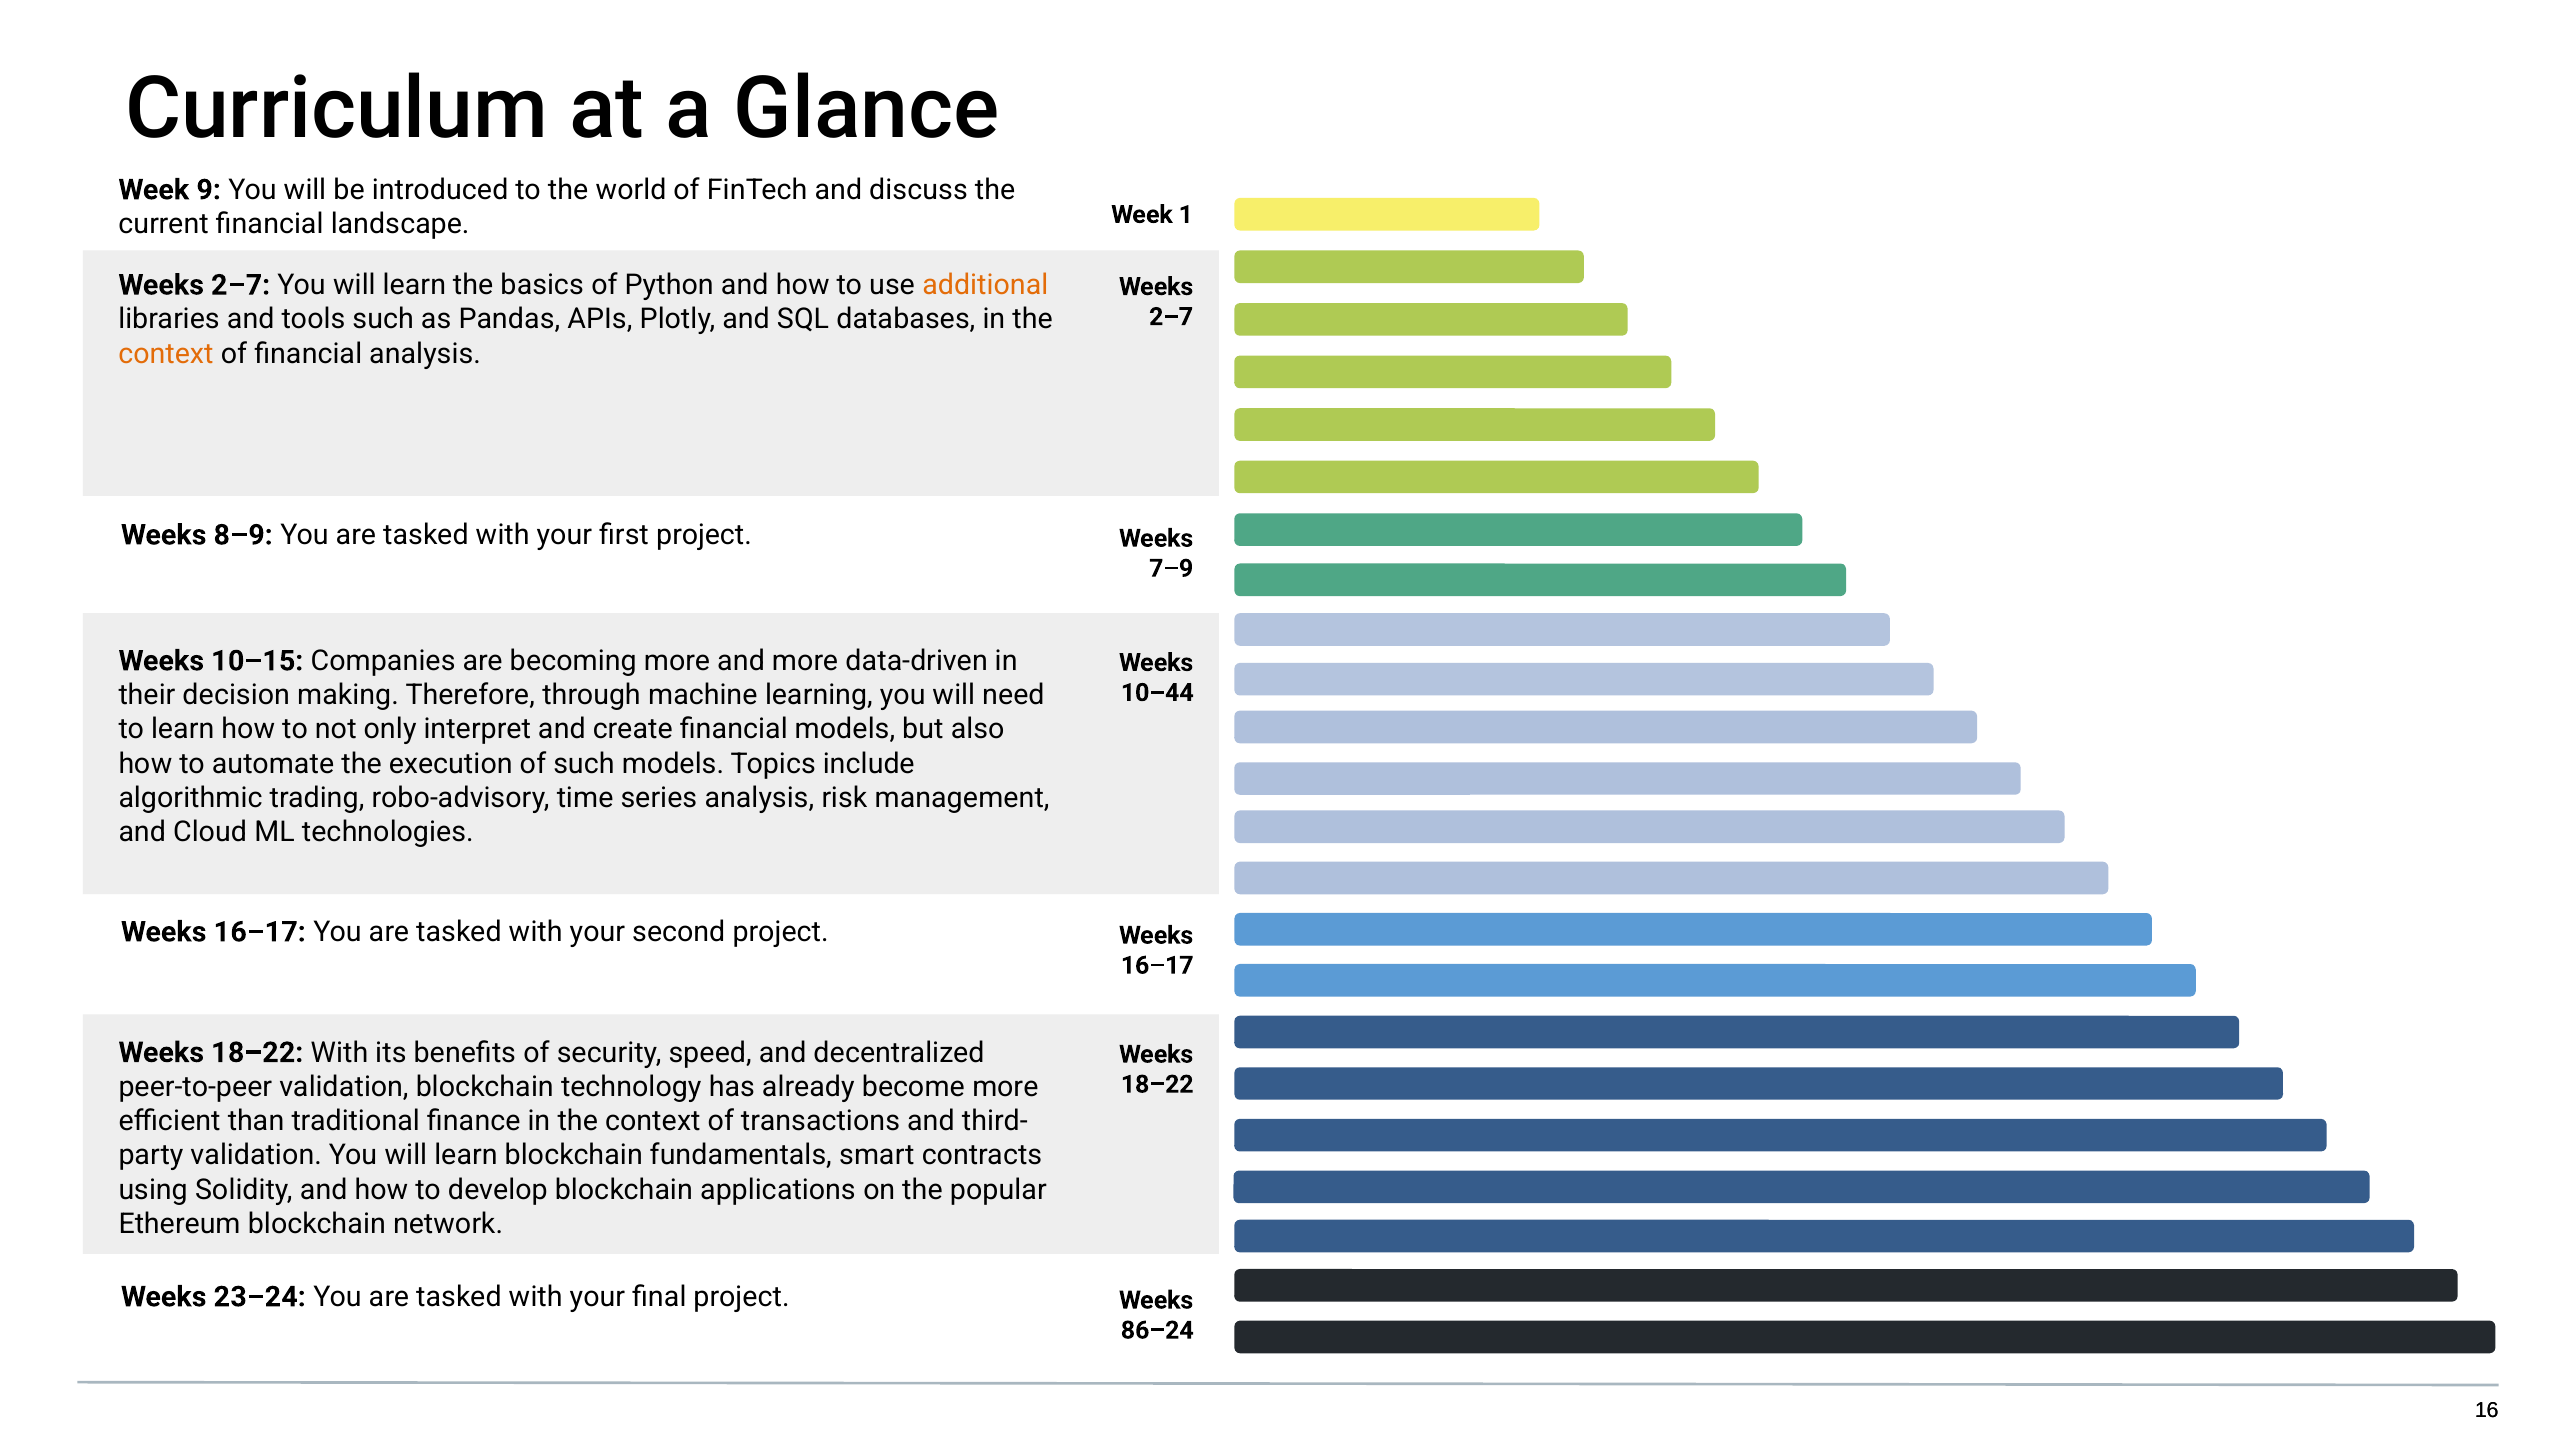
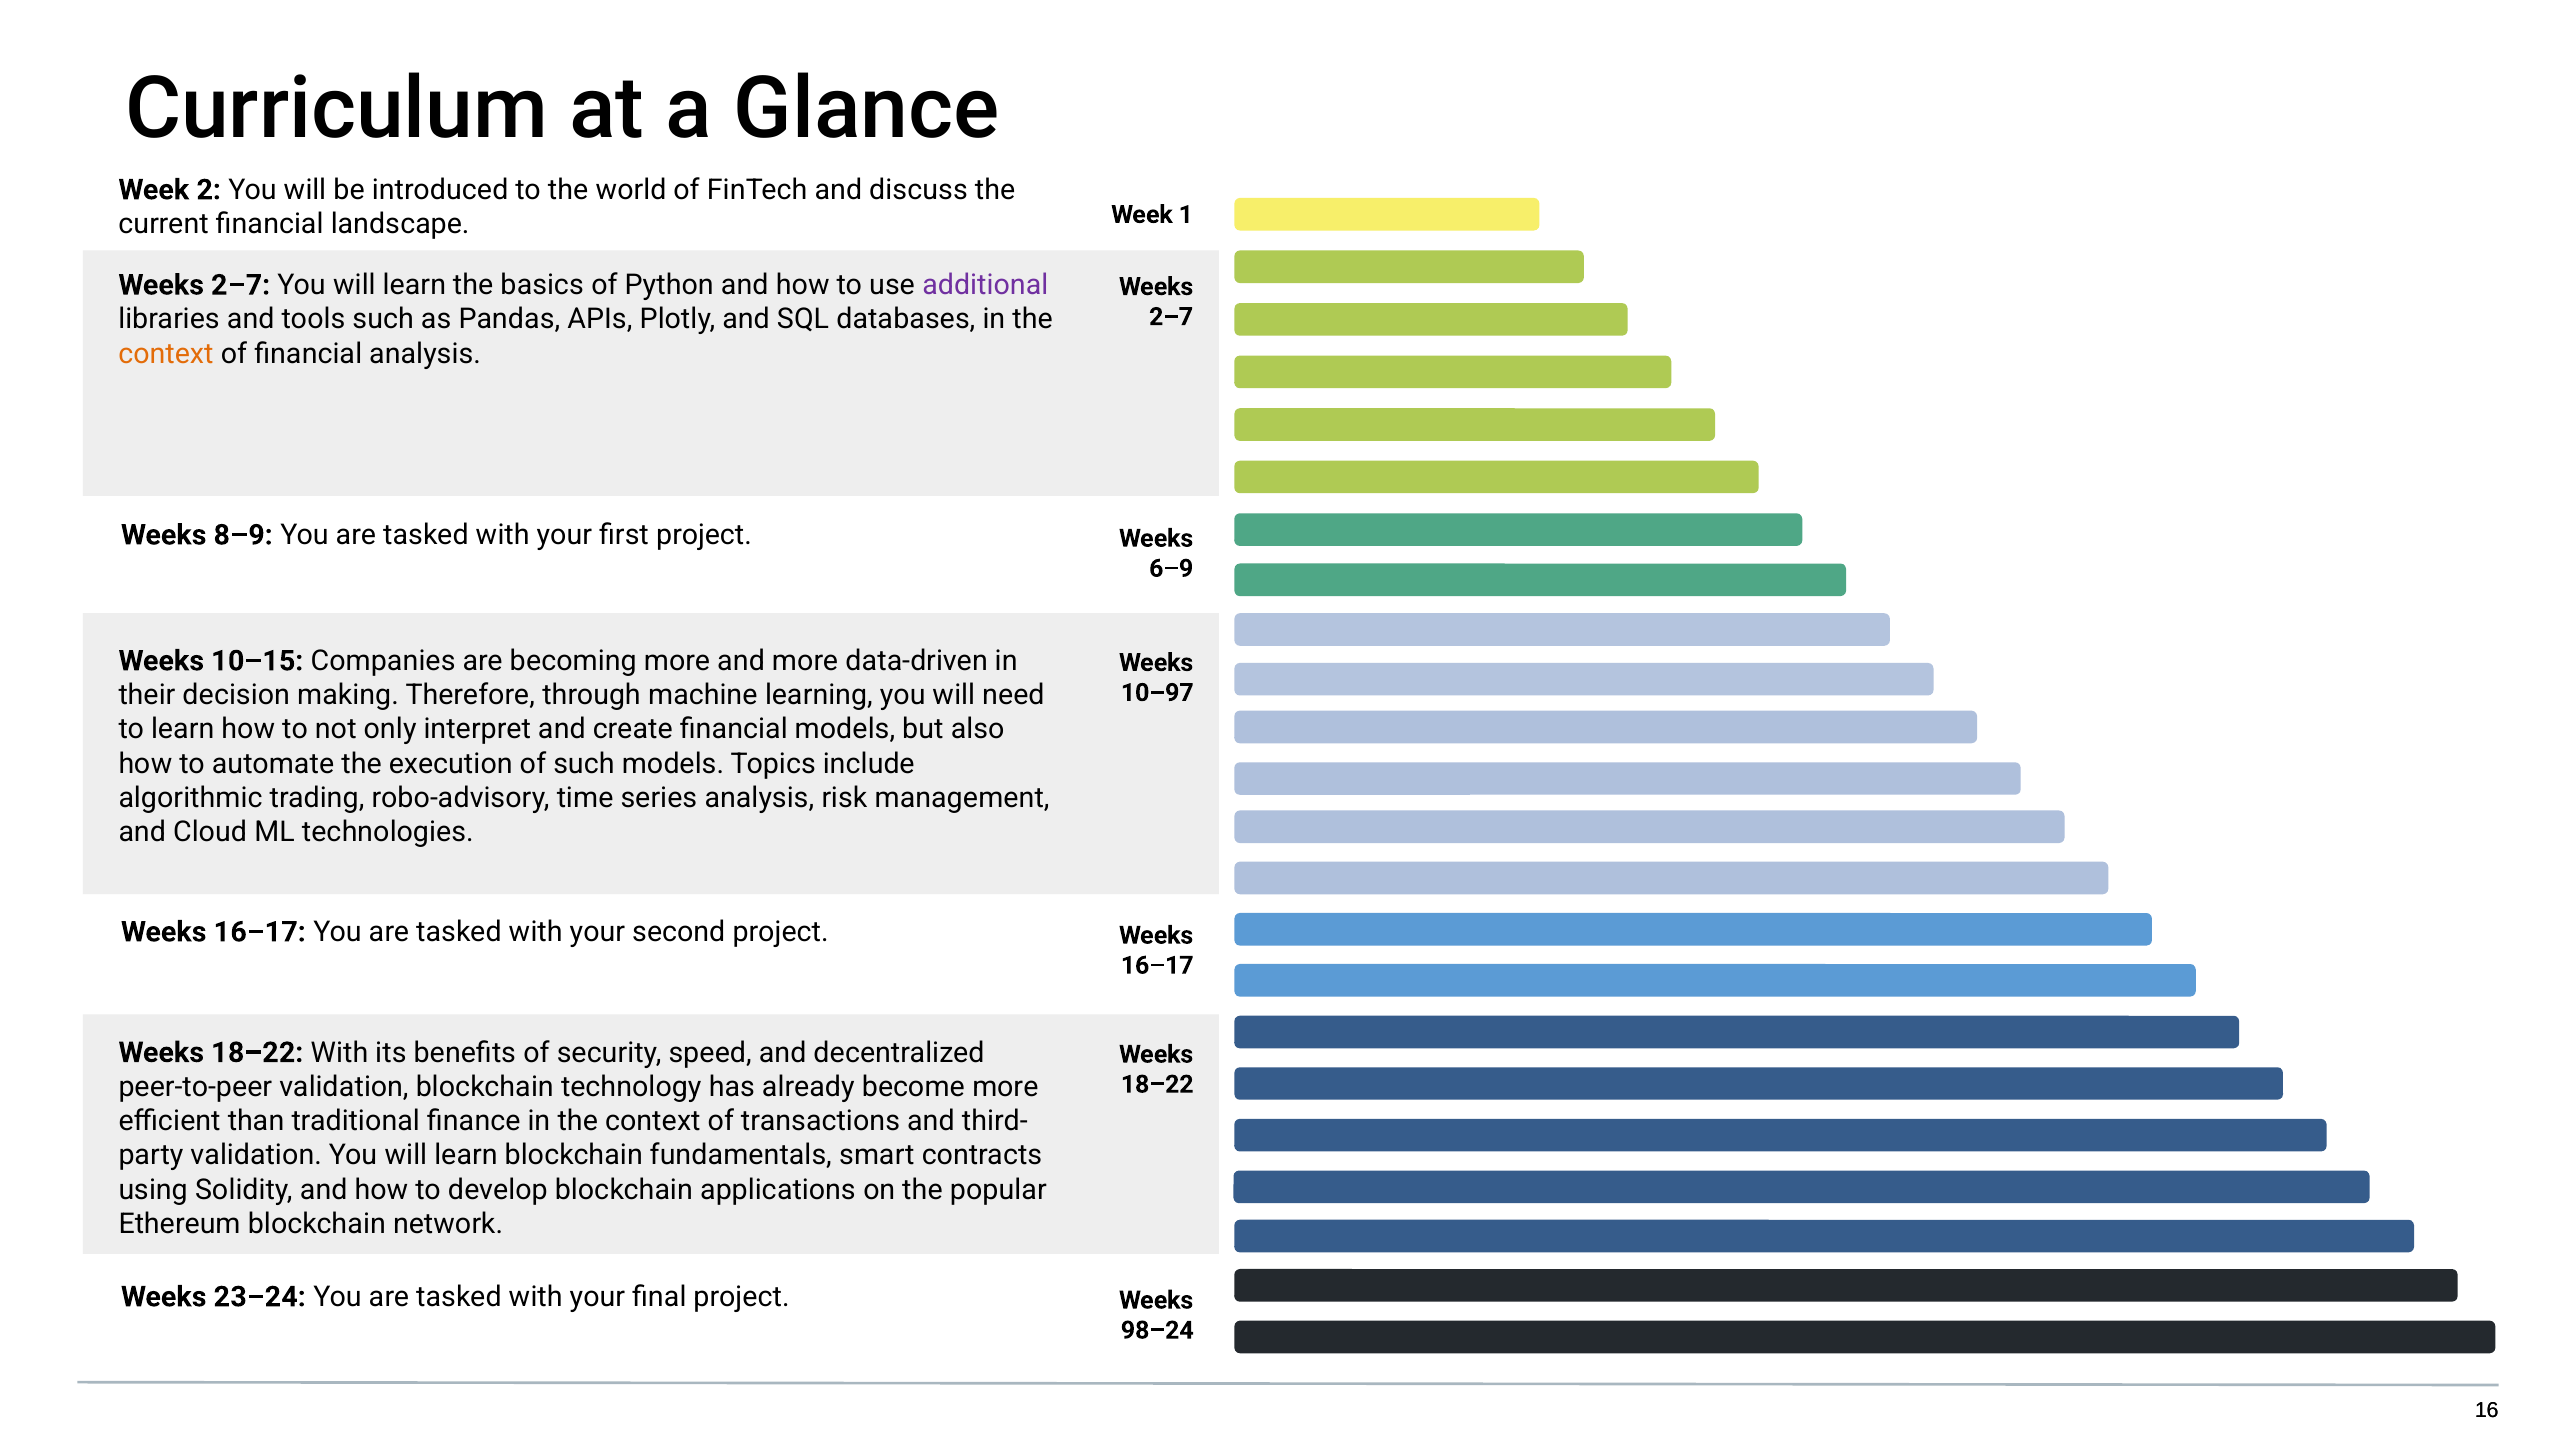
9: 9 -> 2 (209, 190)
additional colour: orange -> purple (985, 285)
7–9: 7–9 -> 6–9 (1171, 568)
10–44: 10–44 -> 10–97 (1157, 693)
86–24: 86–24 -> 98–24 (1157, 1330)
